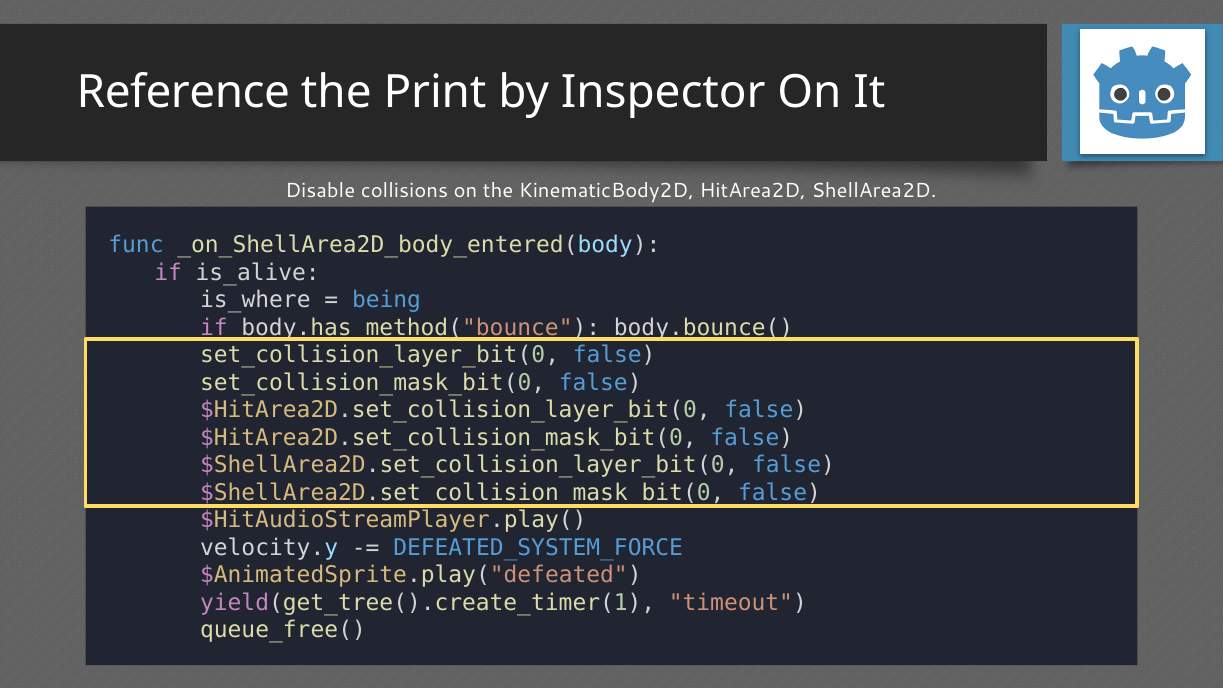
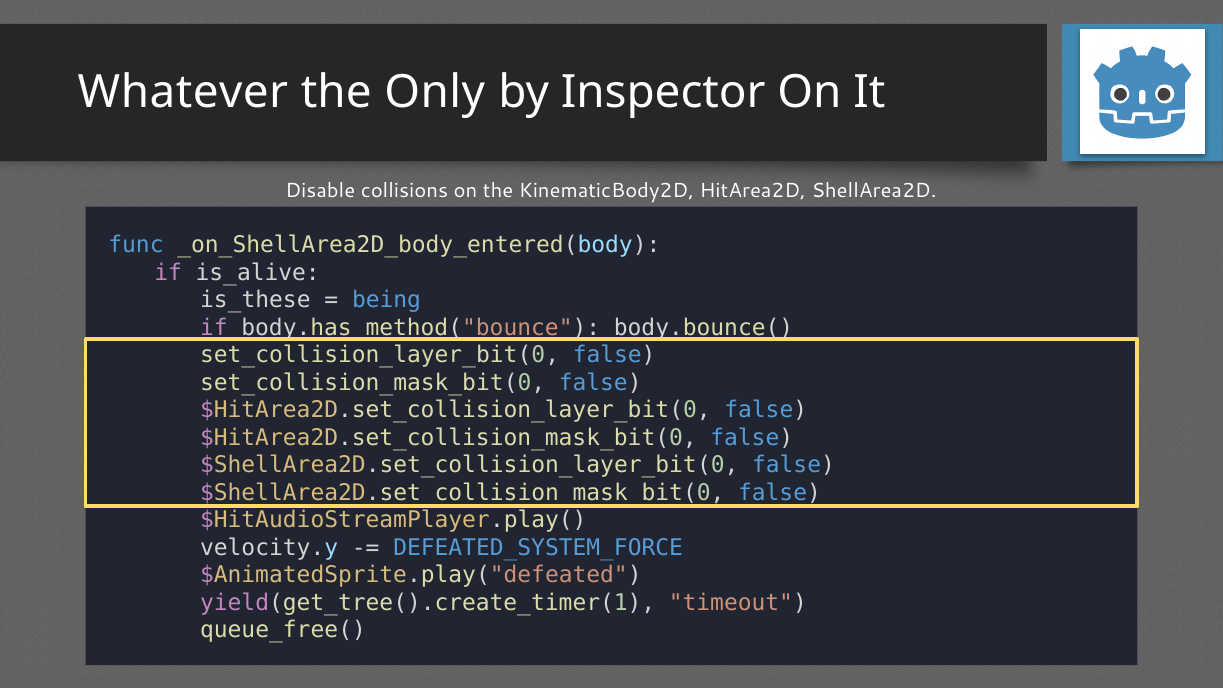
Reference: Reference -> Whatever (183, 92)
Print: Print -> Only (435, 92)
is_where: is_where -> is_these (255, 300)
